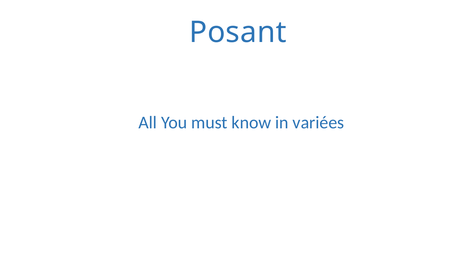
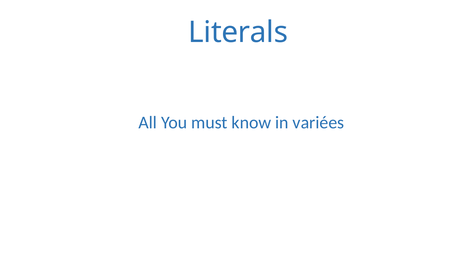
Posant: Posant -> Literals (238, 32)
